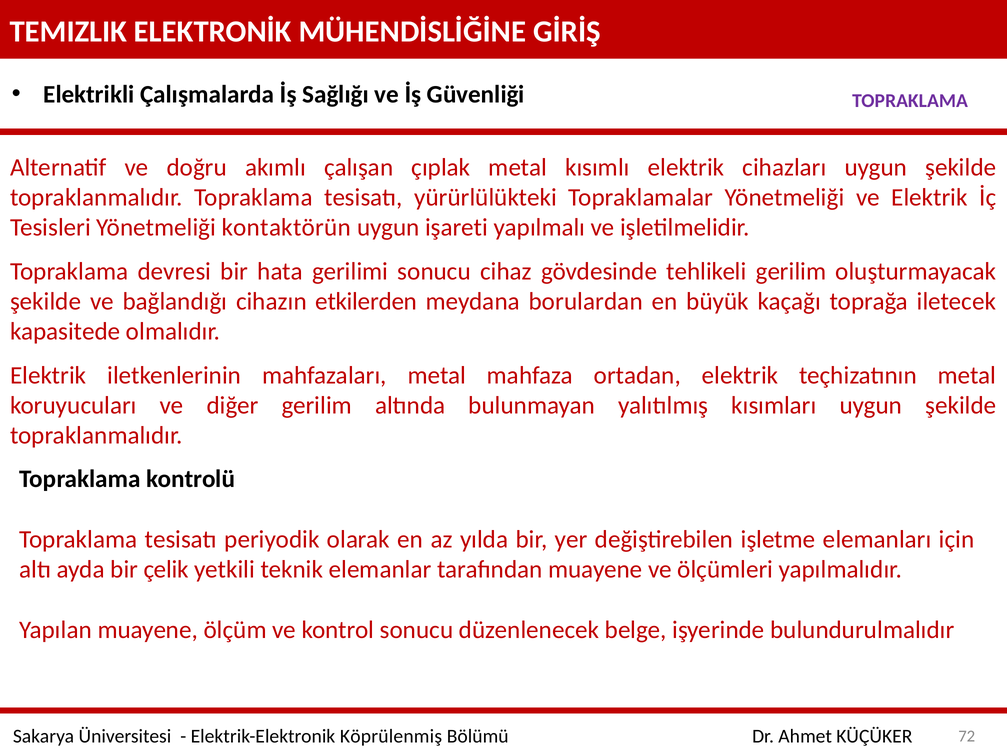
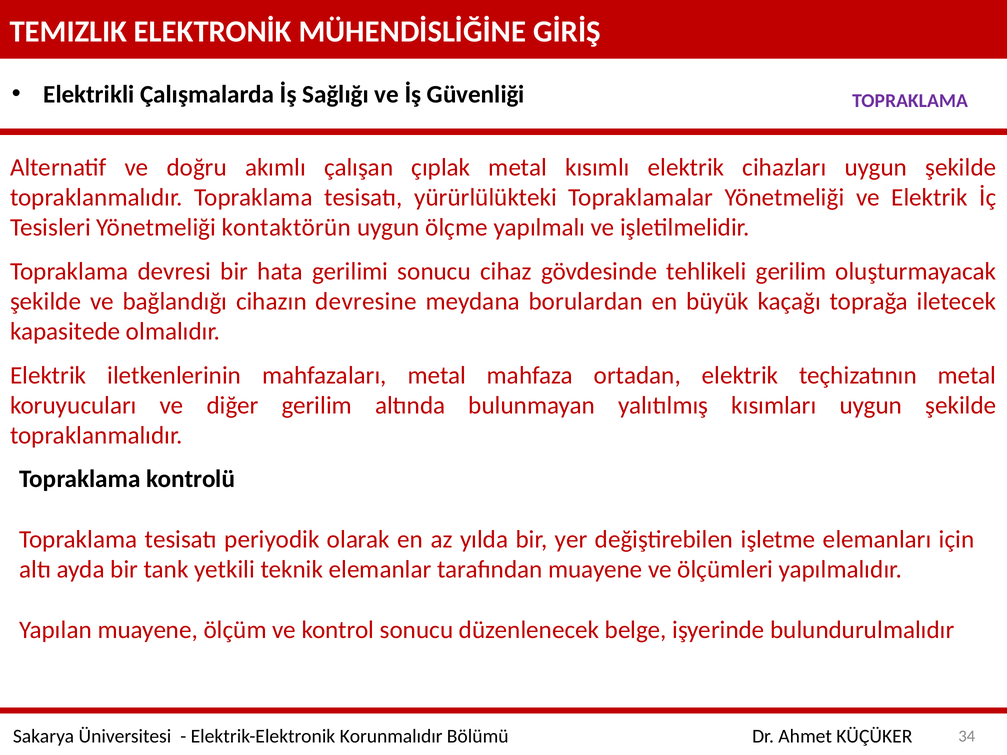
işareti: işareti -> ölçme (457, 228)
etkilerden: etkilerden -> devresine (366, 302)
çelik: çelik -> tank (166, 570)
Köprülenmiş: Köprülenmiş -> Korunmalıdır (391, 736)
72: 72 -> 34 (967, 736)
